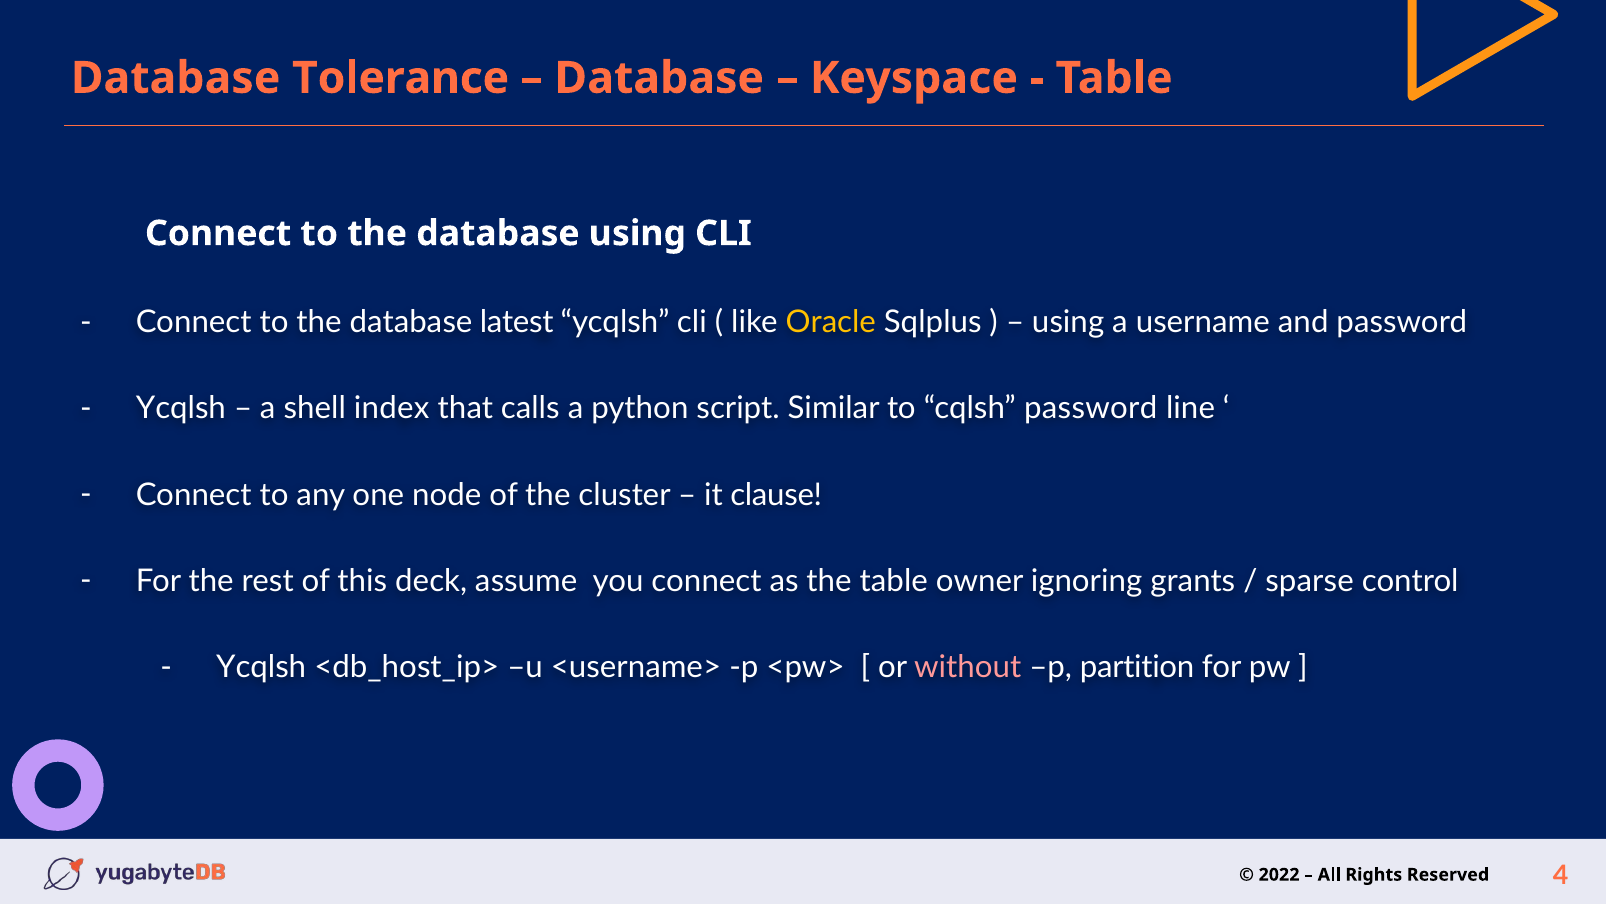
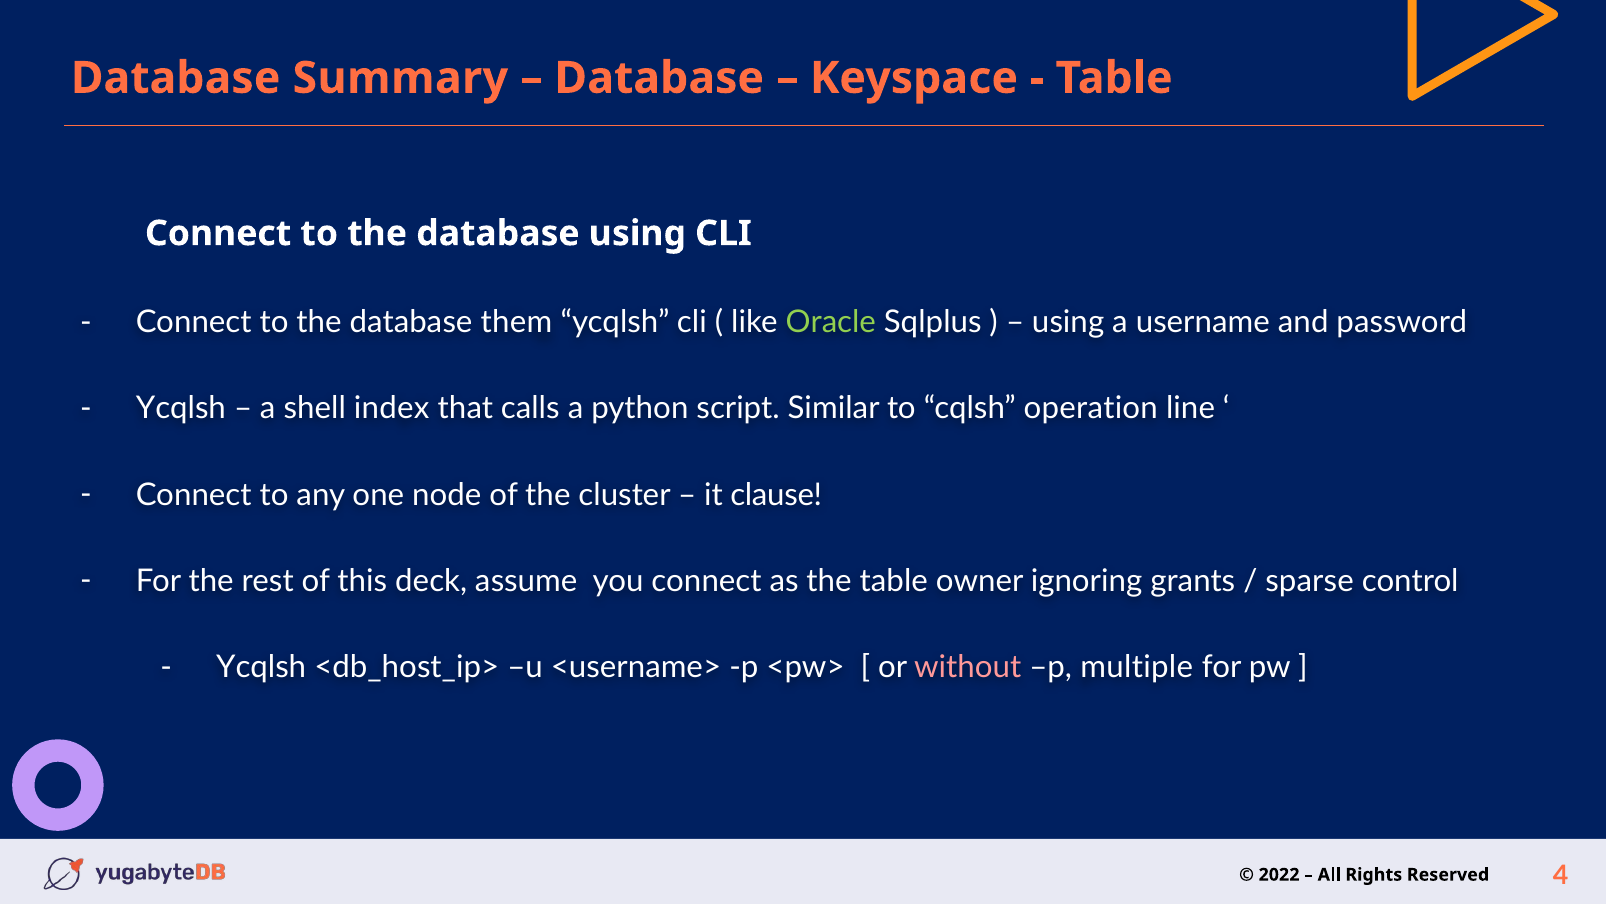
Tolerance: Tolerance -> Summary (400, 78)
latest: latest -> them (516, 322)
Oracle colour: yellow -> light green (831, 322)
cqlsh password: password -> operation (1091, 408)
partition: partition -> multiple (1137, 667)
